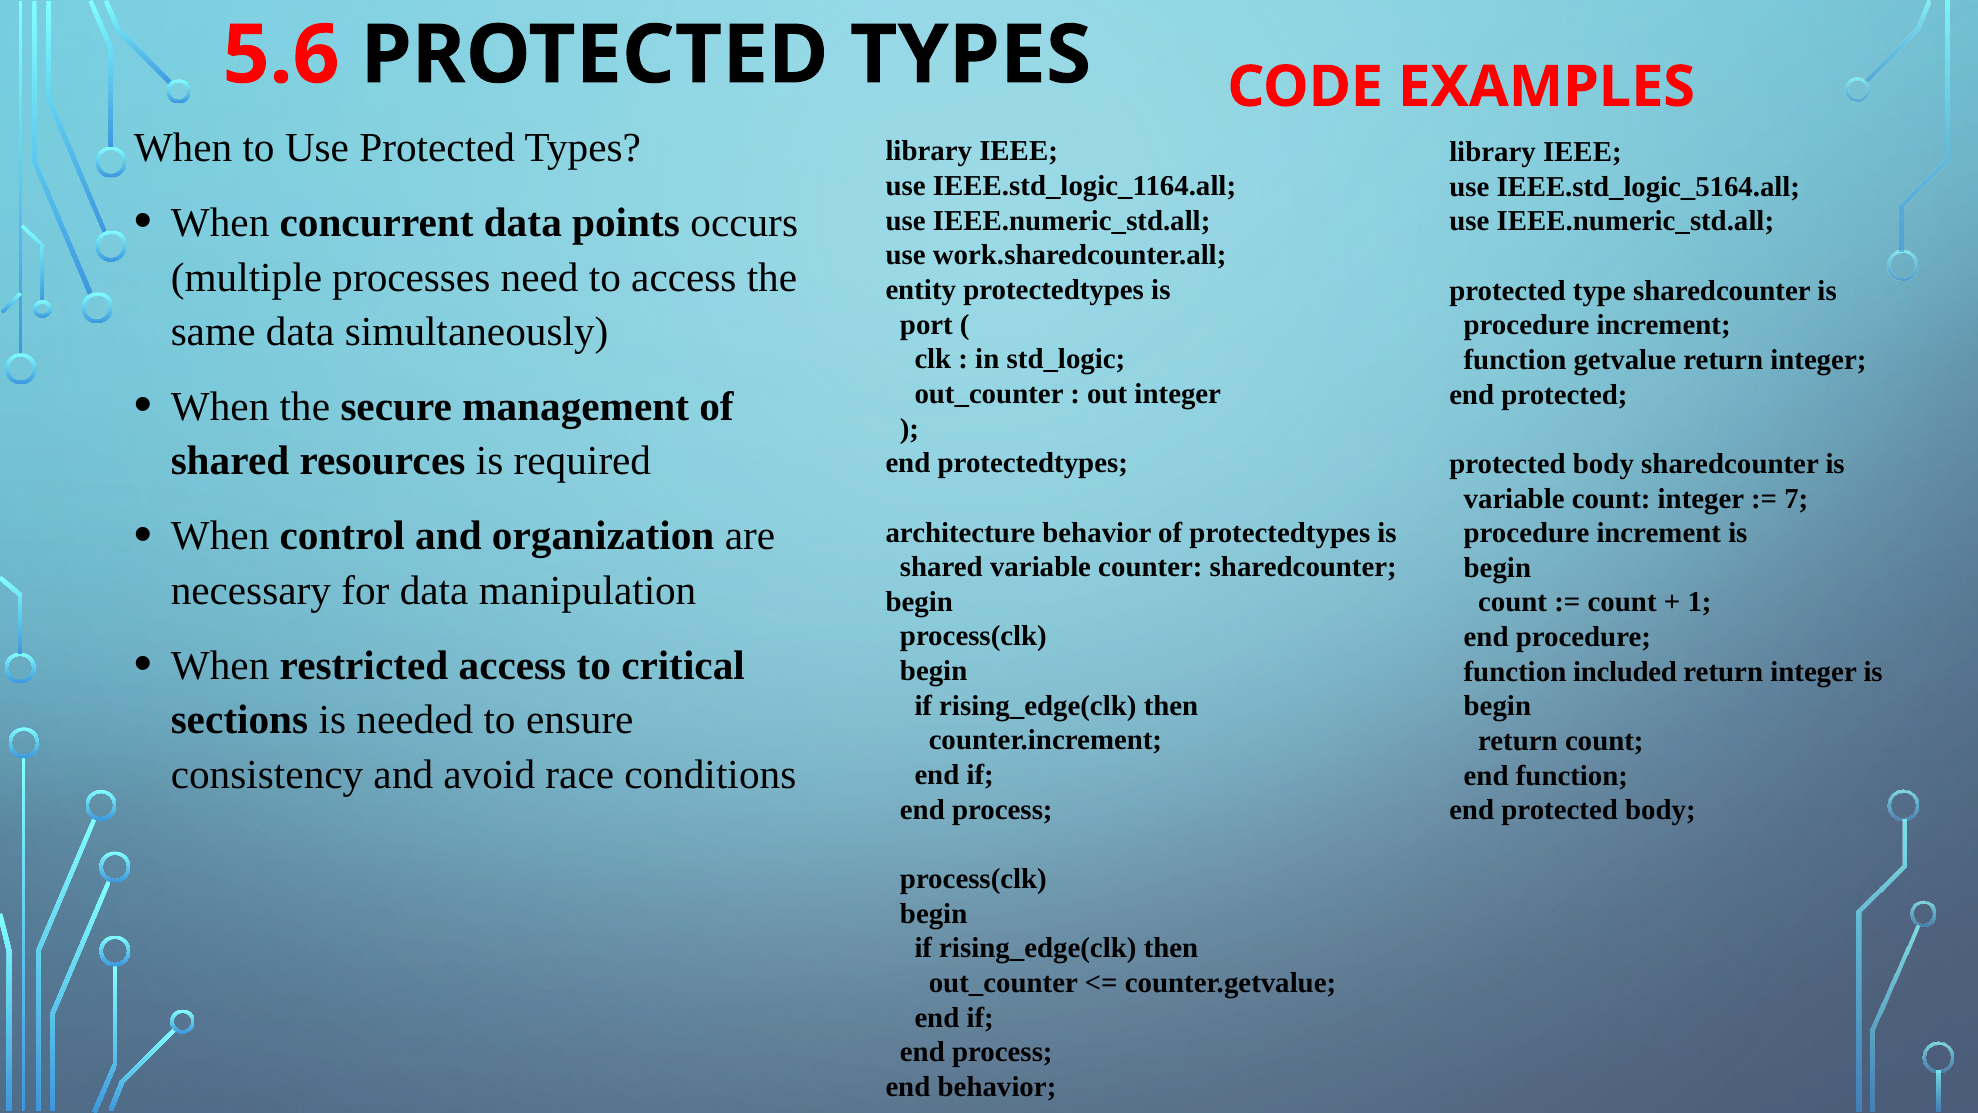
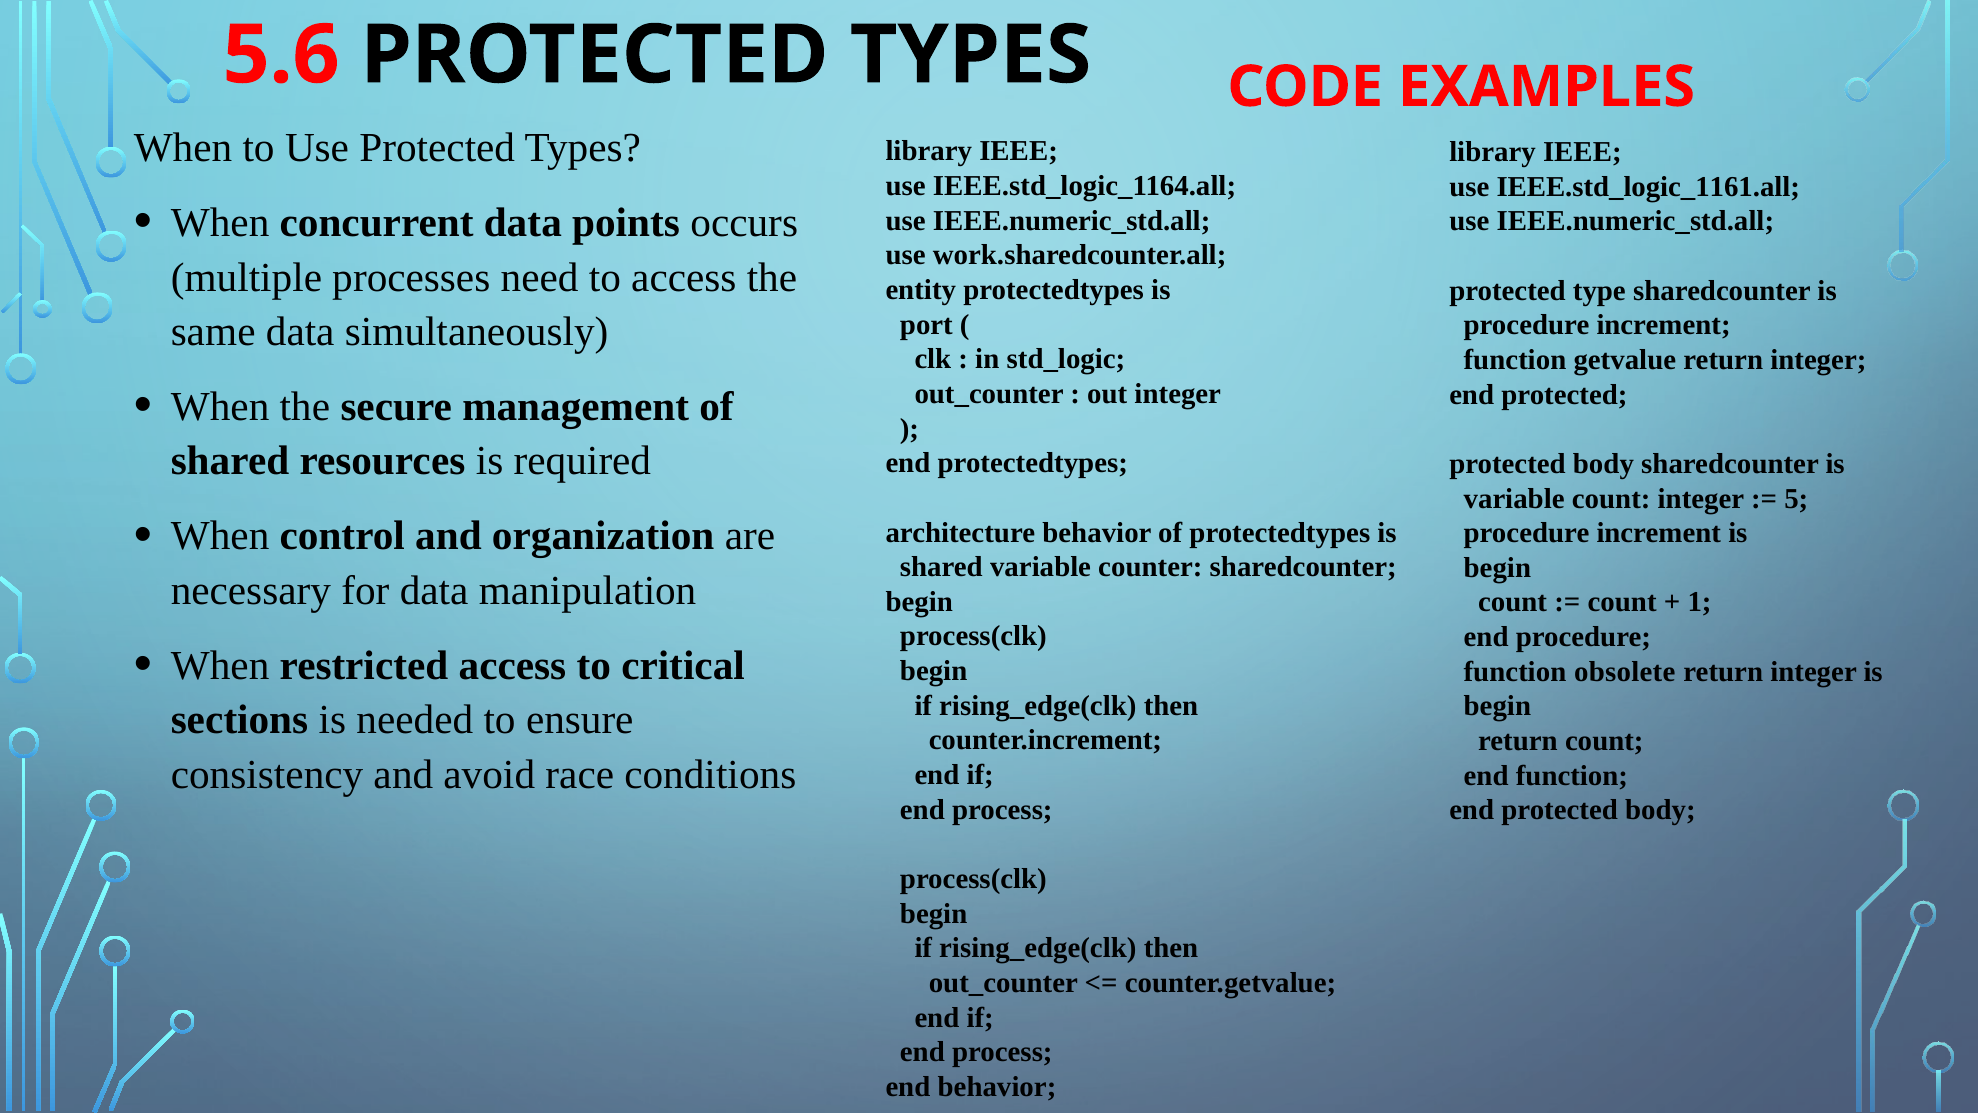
IEEE.std_logic_5164.all: IEEE.std_logic_5164.all -> IEEE.std_logic_1161.all (1648, 187)
7: 7 -> 5 (1796, 498)
included: included -> obsolete (1625, 671)
